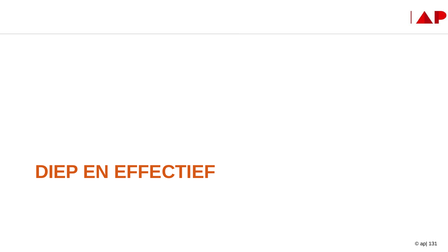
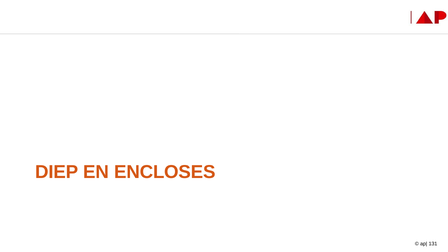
EFFECTIEF: EFFECTIEF -> ENCLOSES (165, 172)
